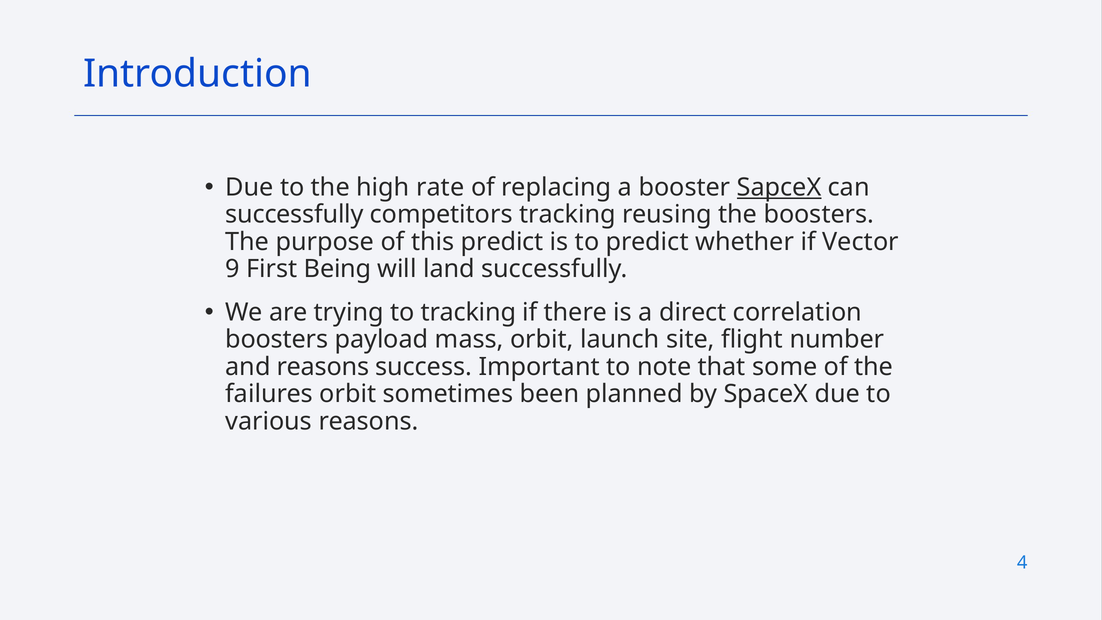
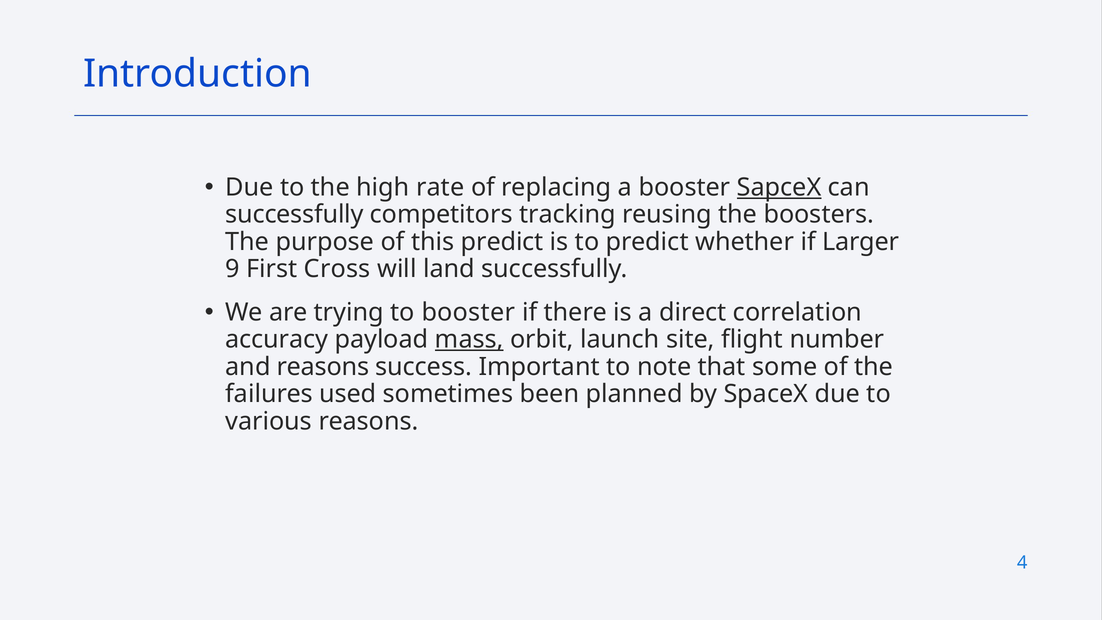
Vector: Vector -> Larger (861, 242)
Being: Being -> Cross (337, 269)
to tracking: tracking -> booster (468, 312)
boosters: boosters -> accuracy (277, 339)
mass underline: none -> present (469, 339)
failures orbit: orbit -> used (348, 394)
